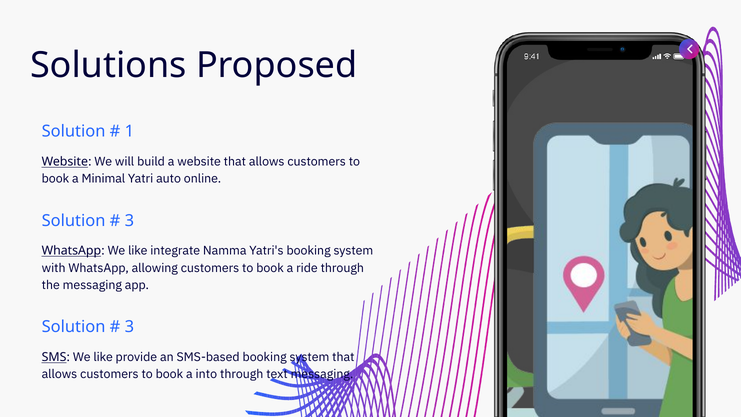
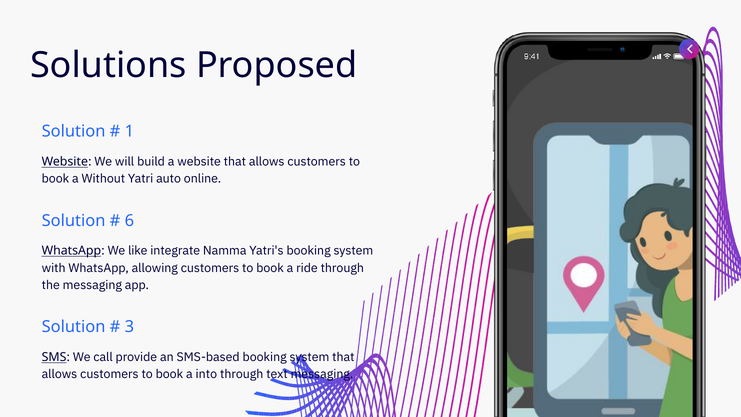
Minimal: Minimal -> Without (103, 179)
3: 3 -> 6 (129, 221)
like: like -> call (103, 357)
